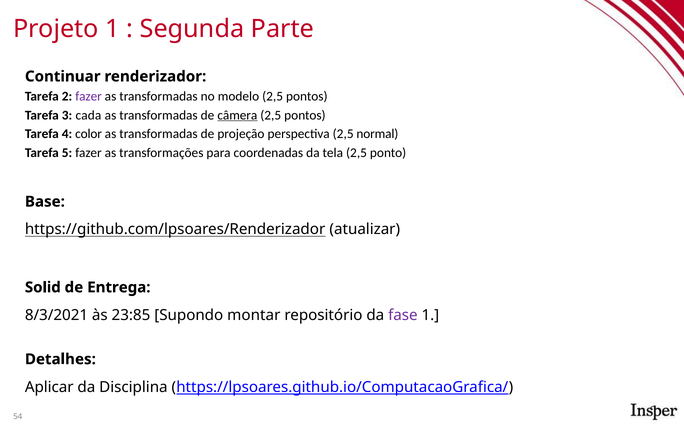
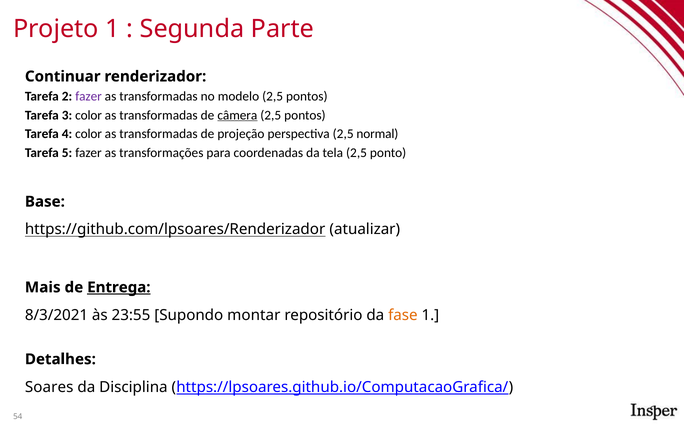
3 cada: cada -> color (89, 115)
Solid: Solid -> Mais (43, 287)
Entrega underline: none -> present (119, 287)
23:85: 23:85 -> 23:55 (131, 315)
fase colour: purple -> orange (403, 315)
Aplicar: Aplicar -> Soares (49, 387)
